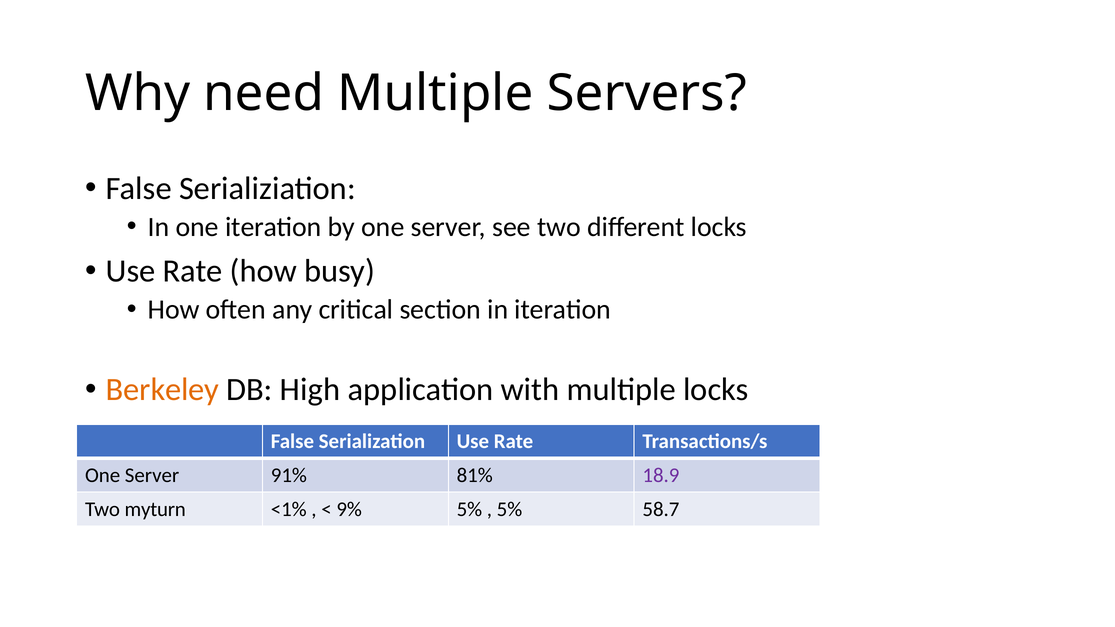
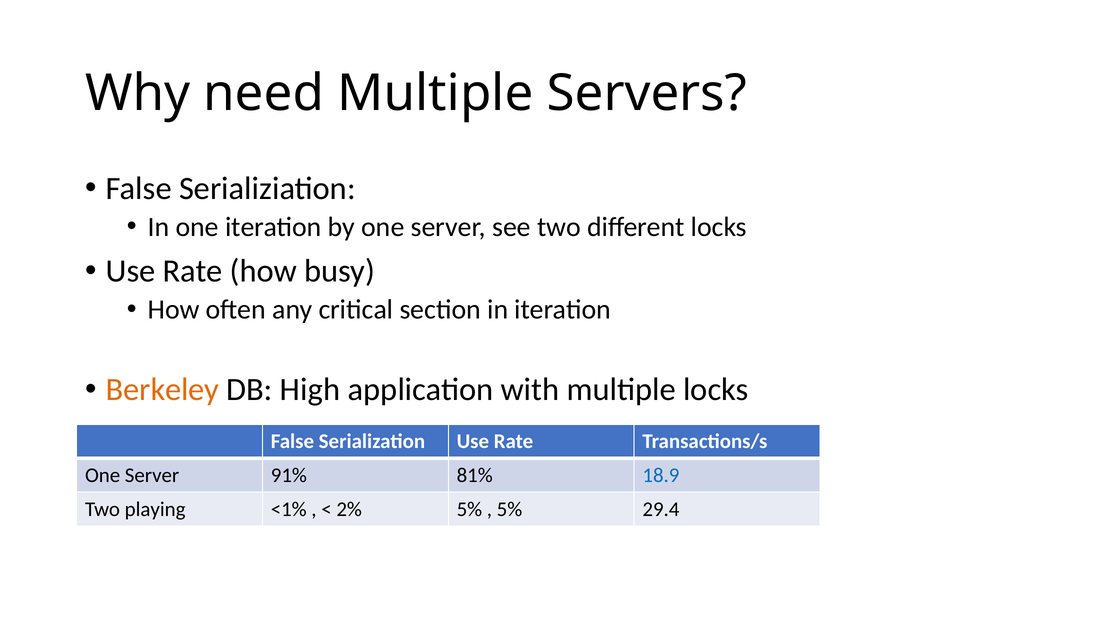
18.9 colour: purple -> blue (661, 476)
myturn: myturn -> playing (155, 510)
9%: 9% -> 2% (349, 510)
58.7: 58.7 -> 29.4 (661, 510)
